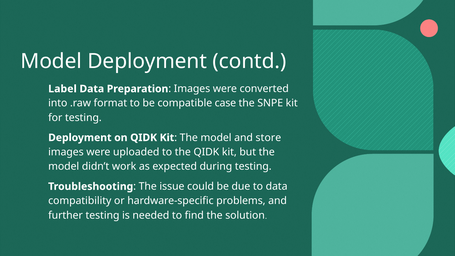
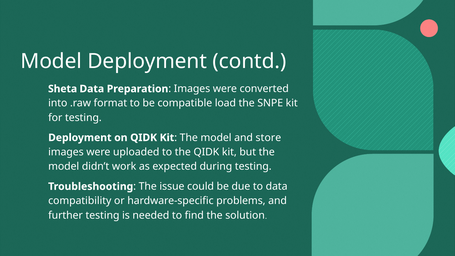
Label: Label -> Sheta (63, 89)
case: case -> load (225, 103)
